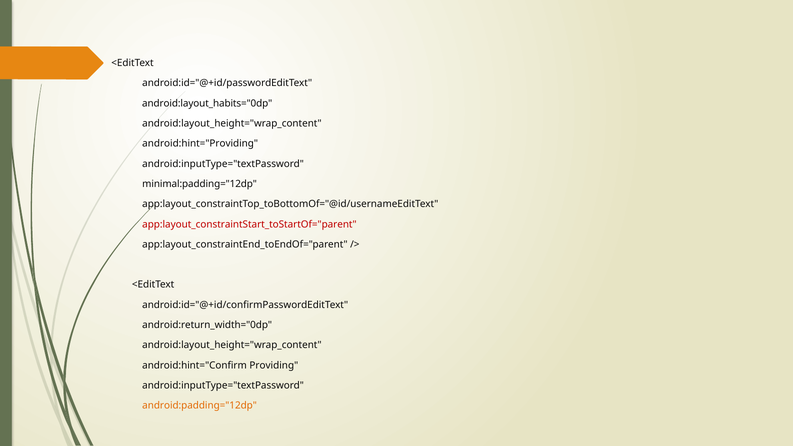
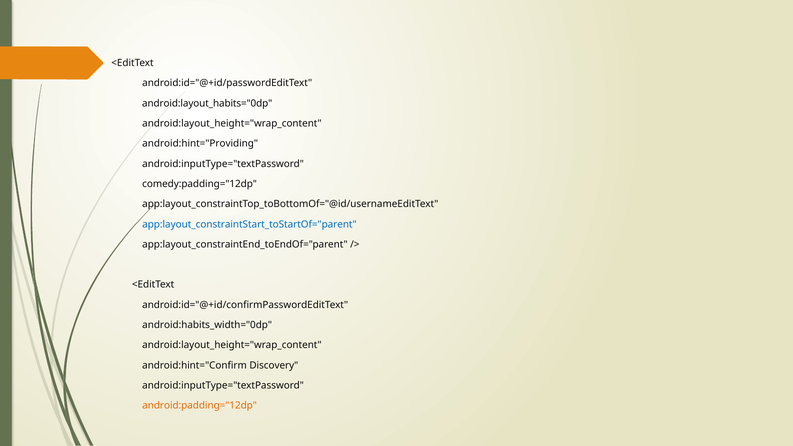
minimal:padding="12dp: minimal:padding="12dp -> comedy:padding="12dp (200, 184)
app:layout_constraintStart_toStartOf="parent colour: red -> blue (249, 224)
android:return_width="0dp: android:return_width="0dp -> android:habits_width="0dp (207, 325)
Providing: Providing -> Discovery (274, 365)
